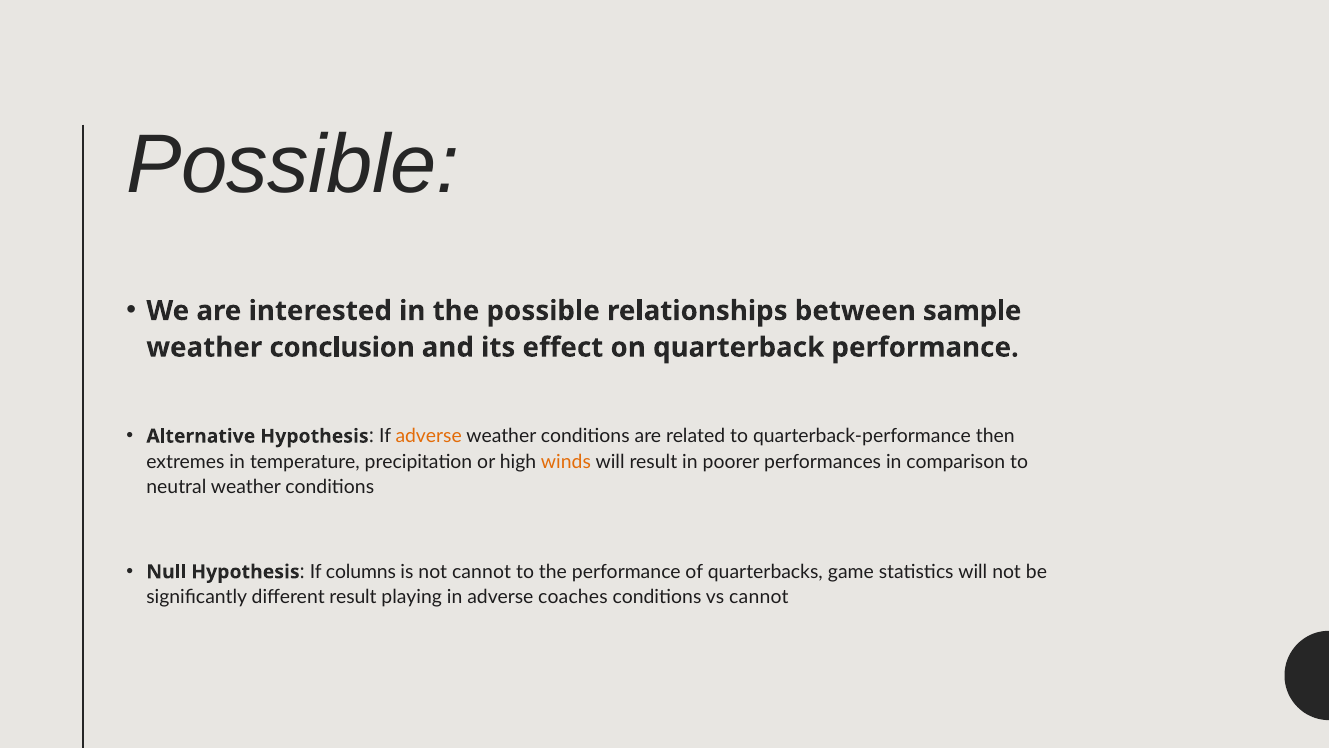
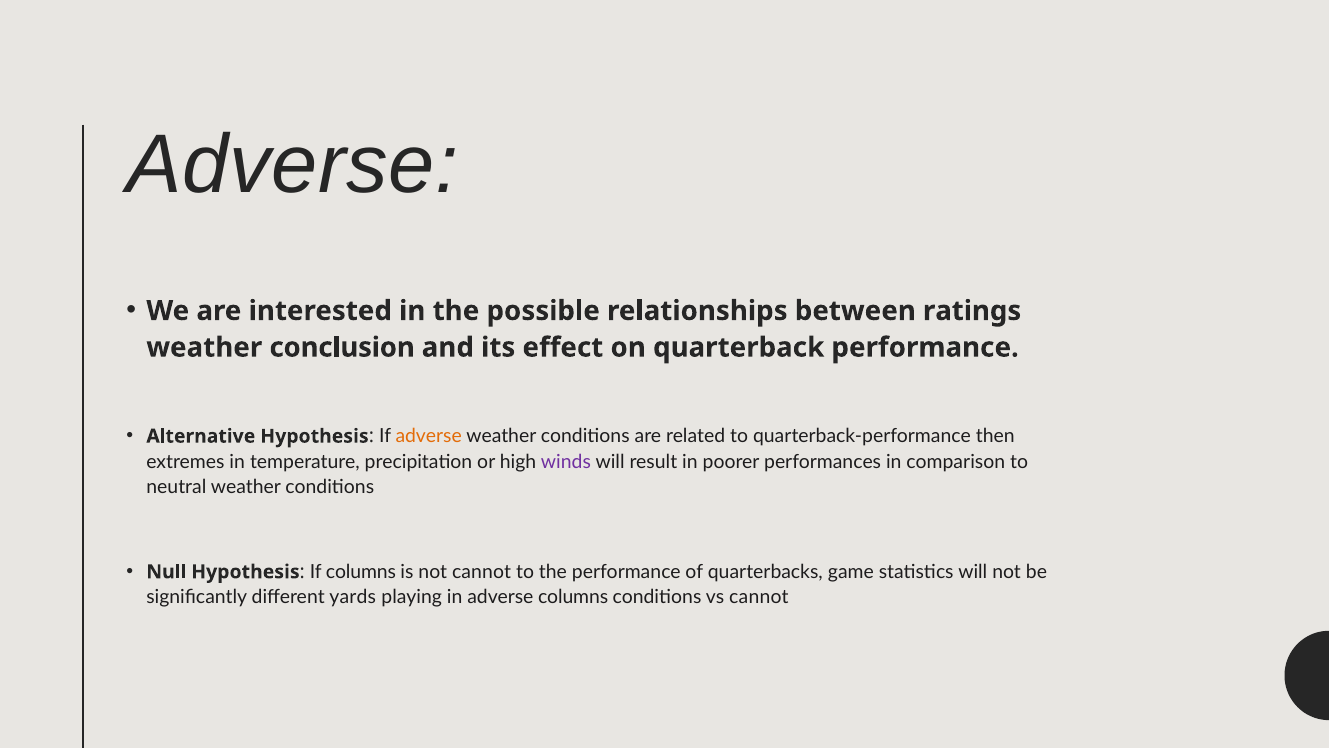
Possible: Possible -> Adverse (292, 165)
sample: sample -> ratings (972, 311)
winds colour: orange -> purple (566, 462)
different result: result -> yards (353, 597)
adverse coaches: coaches -> columns (573, 597)
